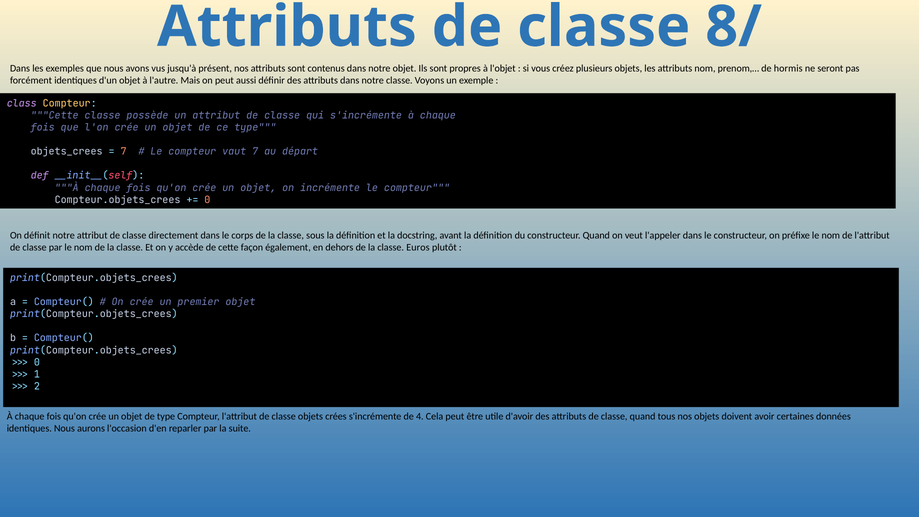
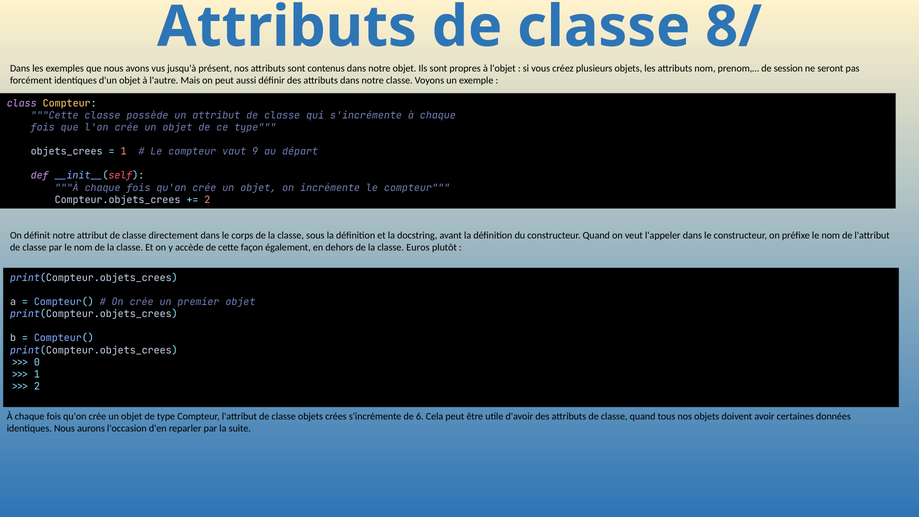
hormis: hormis -> session (788, 69)
7: 7 -> 1 (124, 152)
vaut 7: 7 -> 9 (255, 152)
0: 0 -> 2 (207, 200)
4: 4 -> 6 (420, 416)
